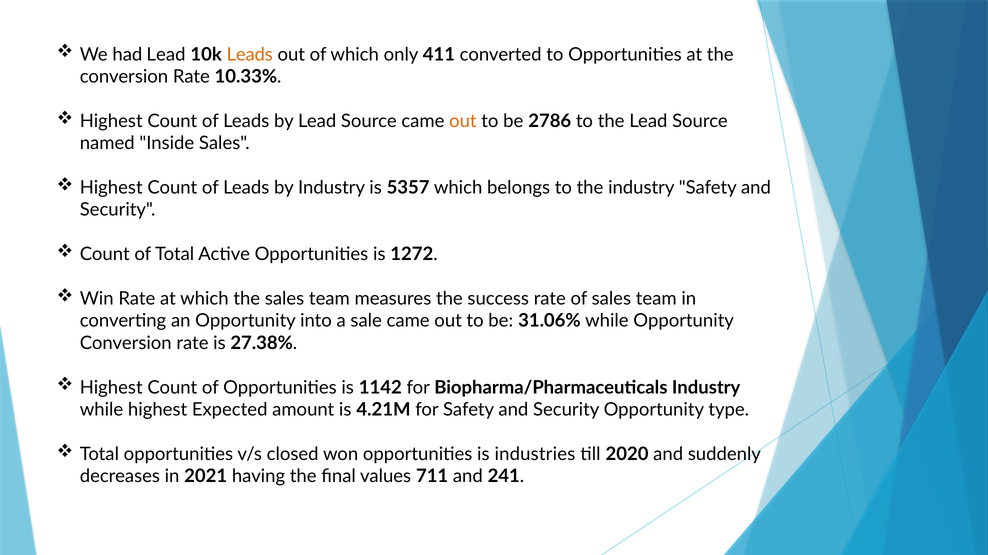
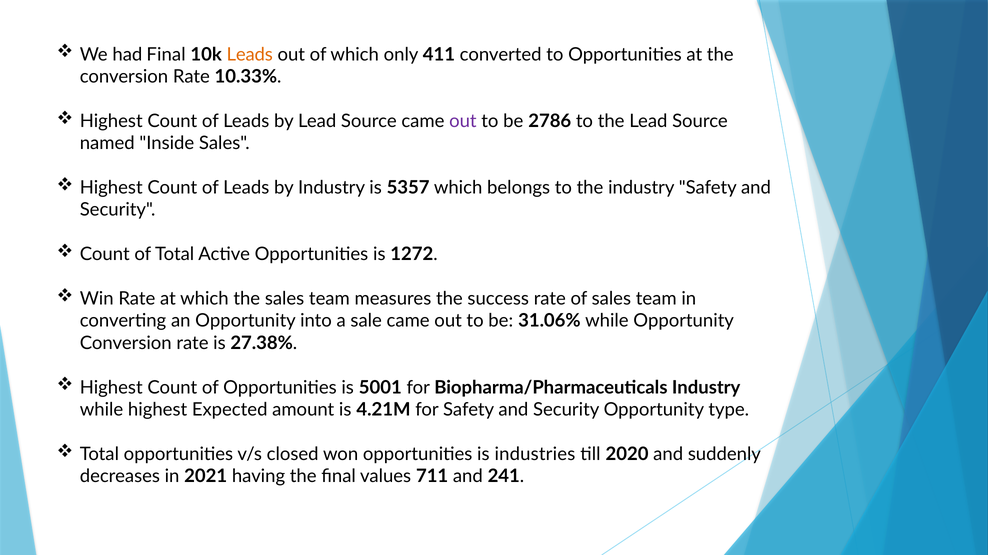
had Lead: Lead -> Final (166, 54)
out colour: orange -> purple (463, 121)
1142: 1142 -> 5001 (380, 388)
